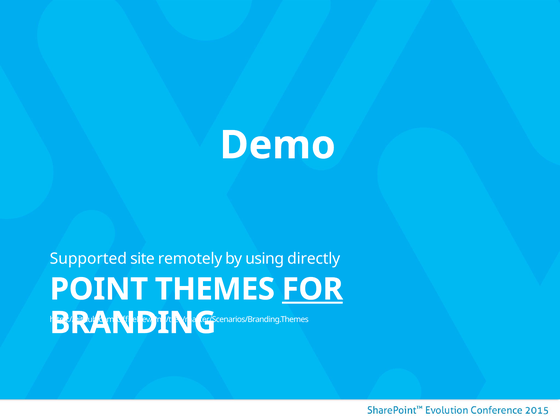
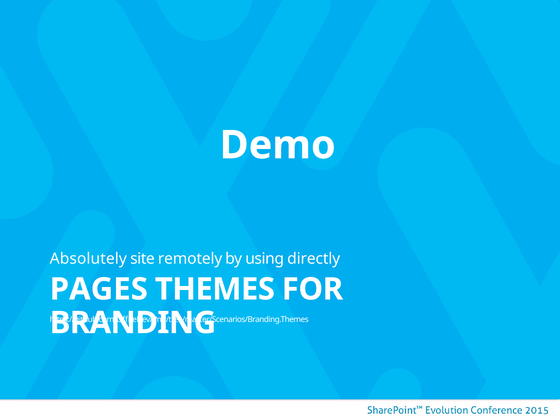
Supported: Supported -> Absolutely (88, 259)
POINT: POINT -> PAGES (99, 289)
FOR underline: present -> none (312, 289)
